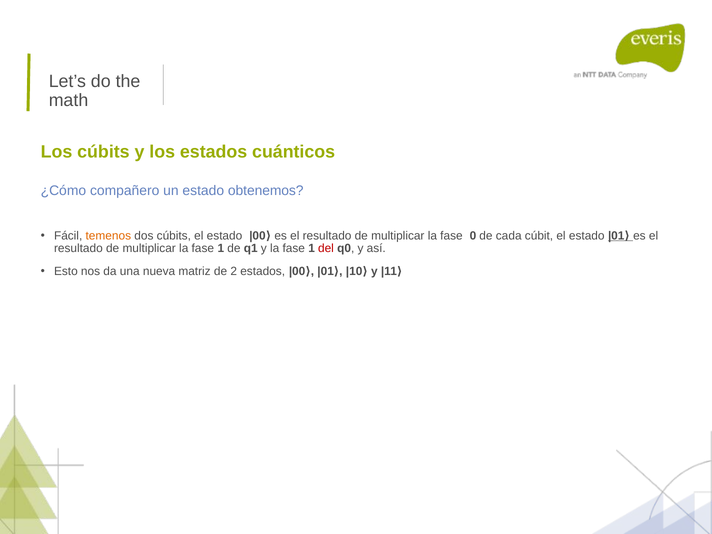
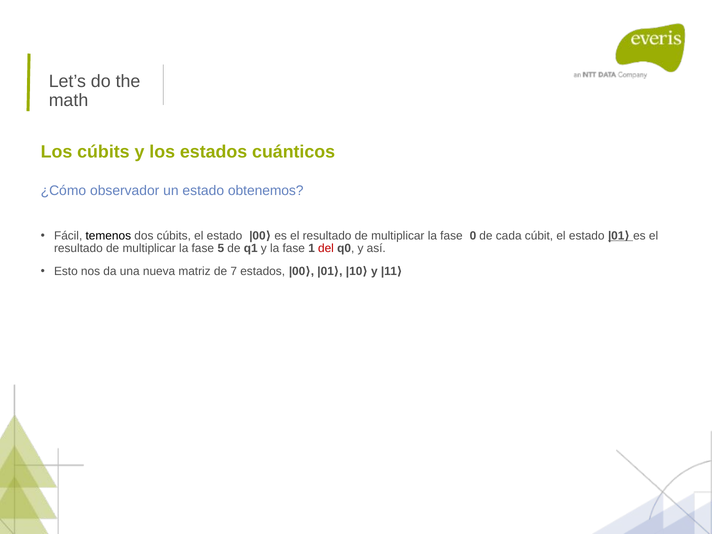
compañero: compañero -> observador (125, 191)
temenos colour: orange -> black (108, 236)
multiplicar la fase 1: 1 -> 5 (221, 248)
2: 2 -> 7 (234, 271)
